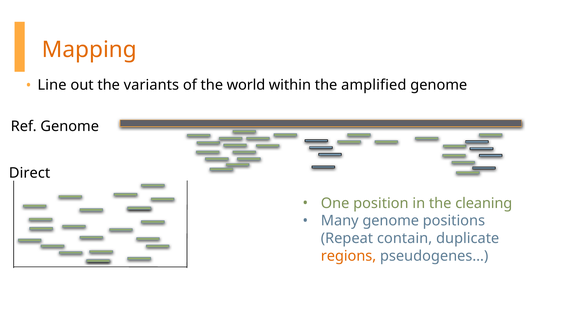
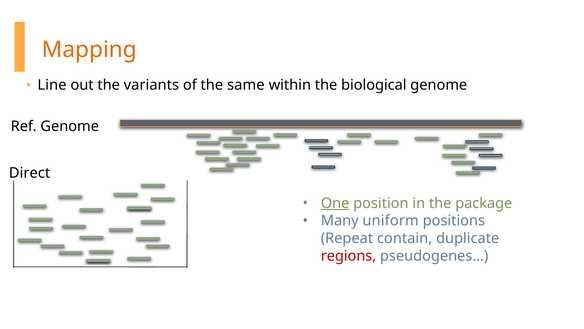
world: world -> same (246, 85)
amplified: amplified -> biological (374, 85)
One underline: none -> present (335, 203)
cleaning: cleaning -> package (484, 203)
Many genome: genome -> uniform (391, 220)
regions colour: orange -> red (348, 256)
